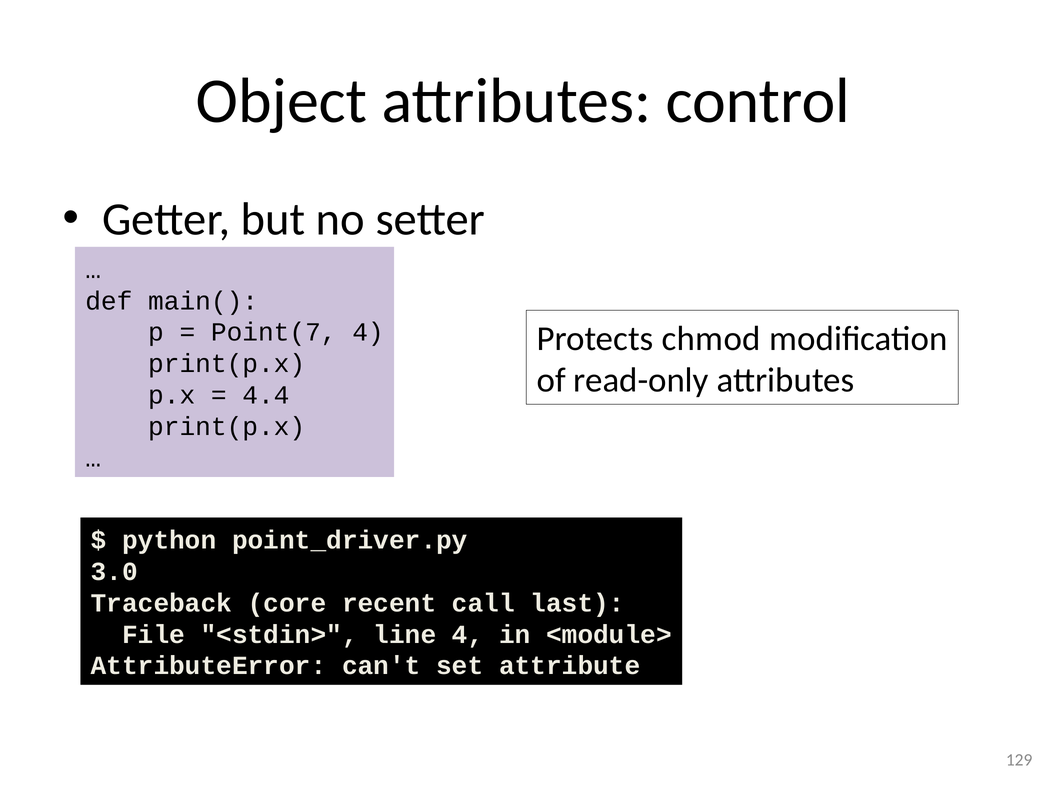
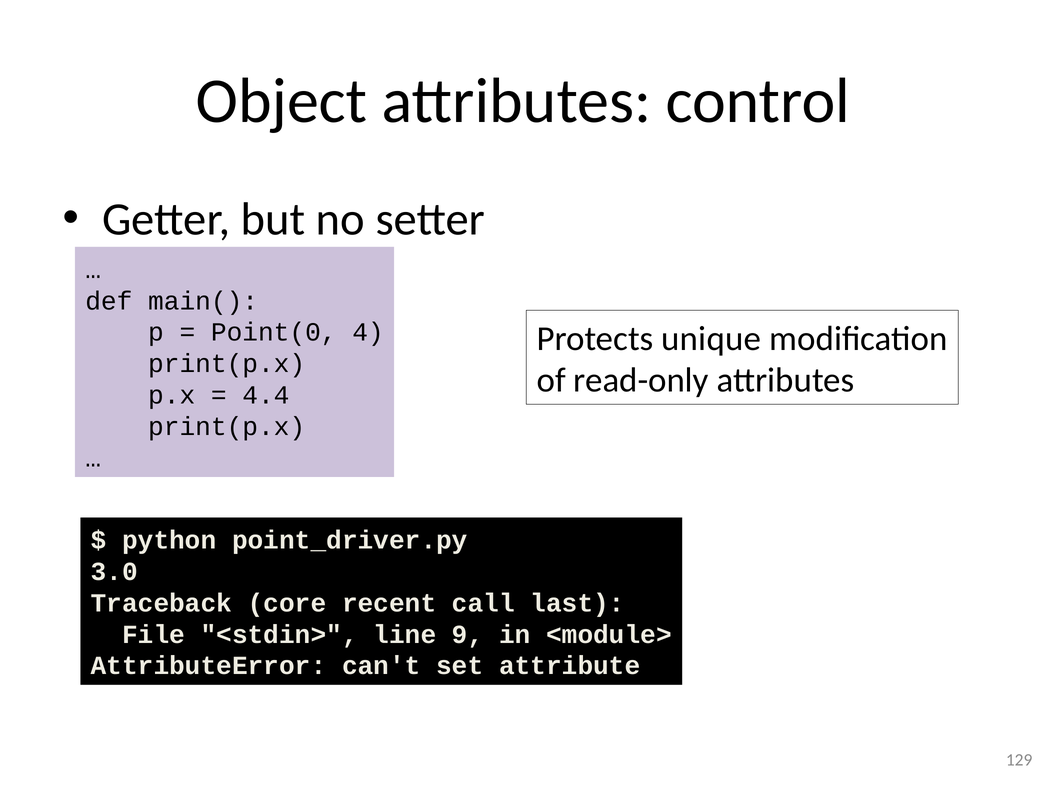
Point(7: Point(7 -> Point(0 (274, 332)
chmod: chmod -> unique (711, 339)
line 4: 4 -> 9 (468, 635)
